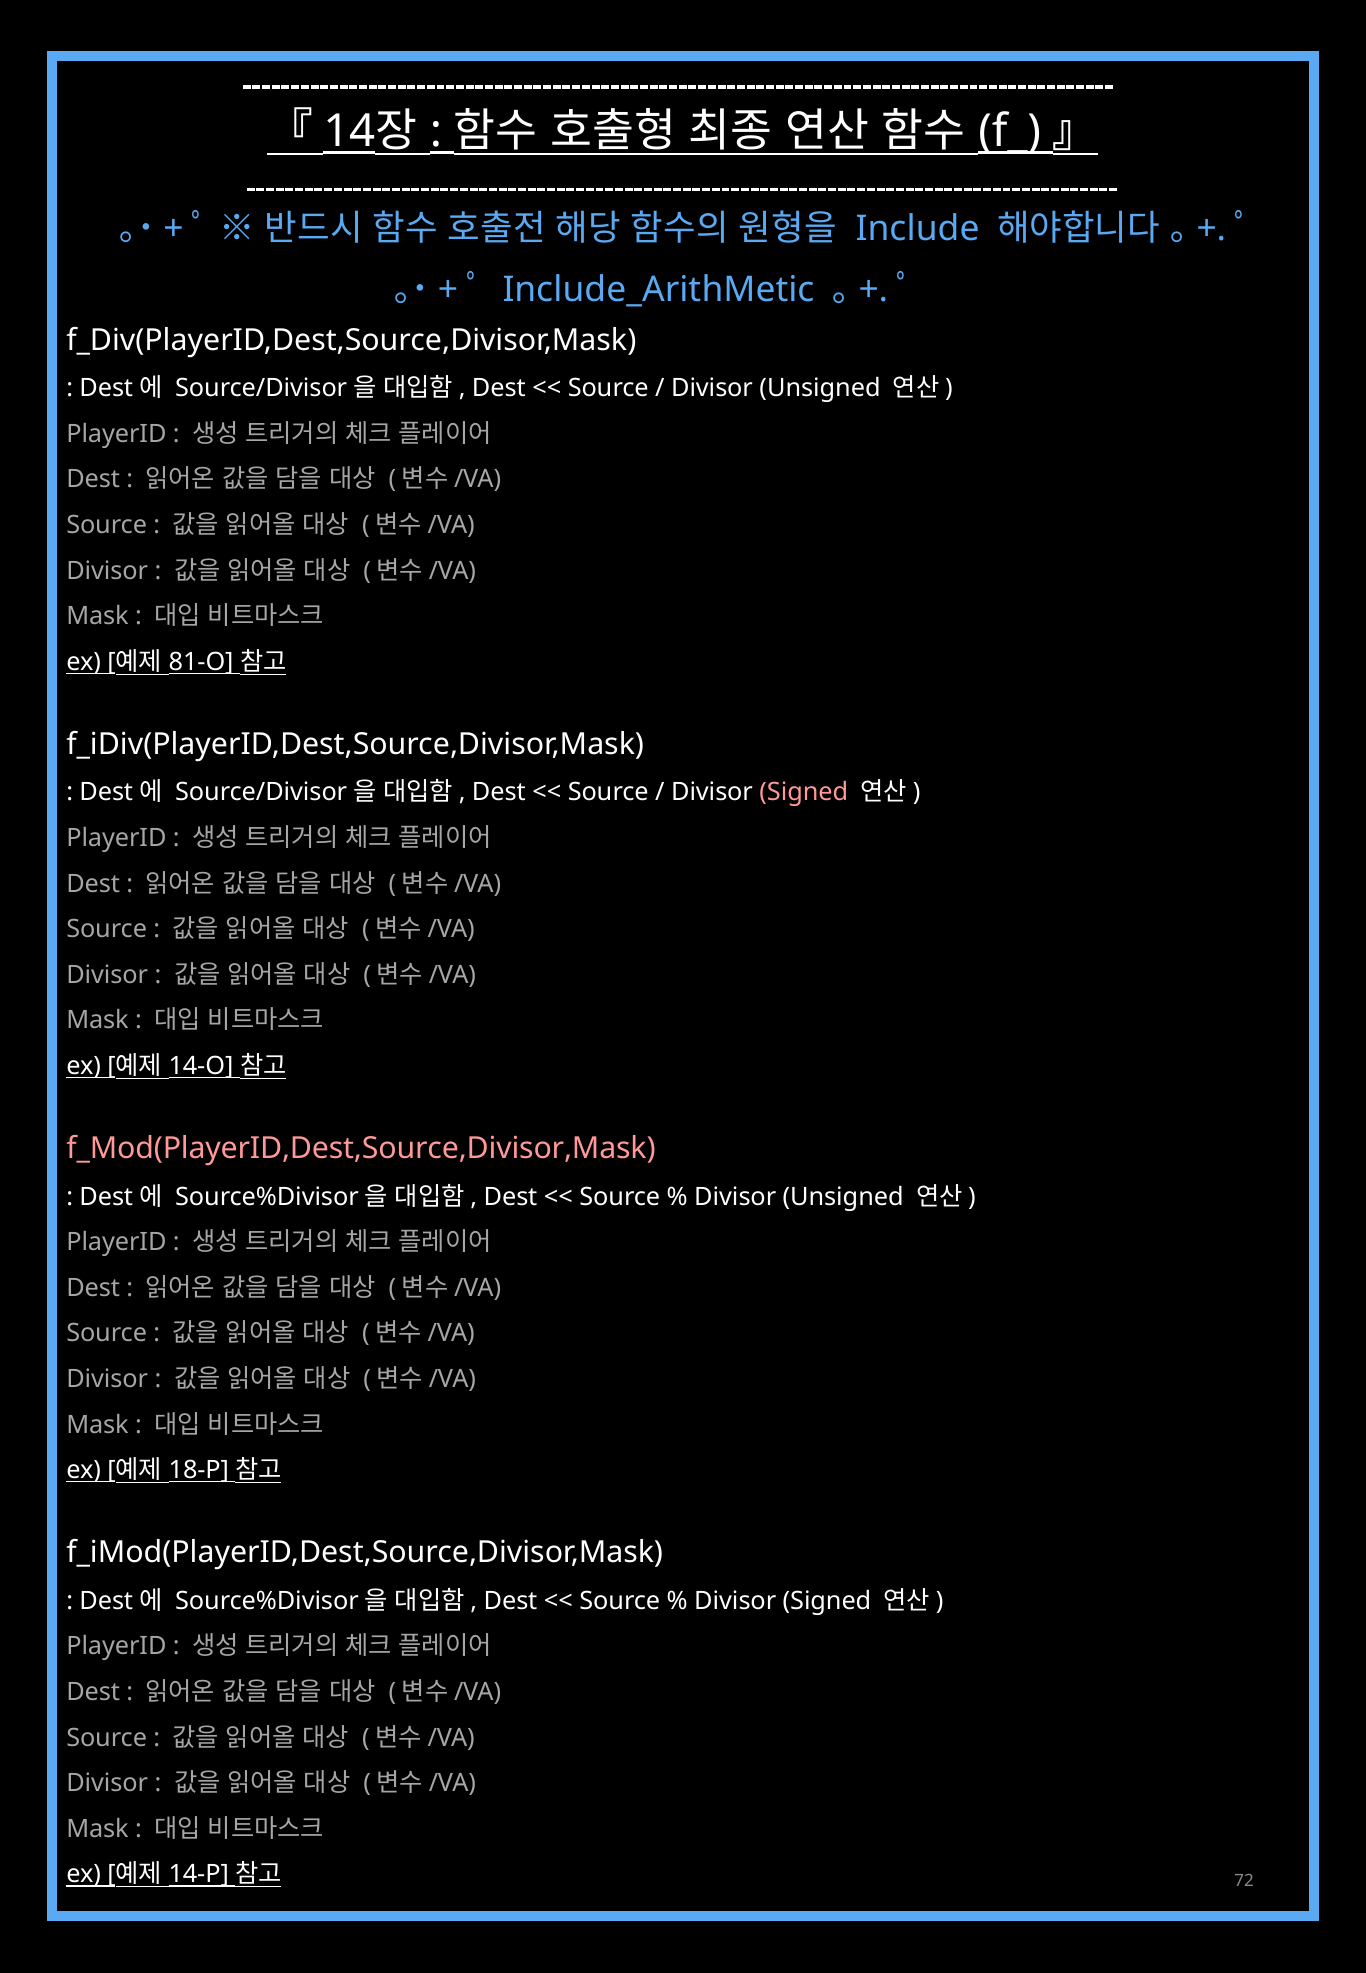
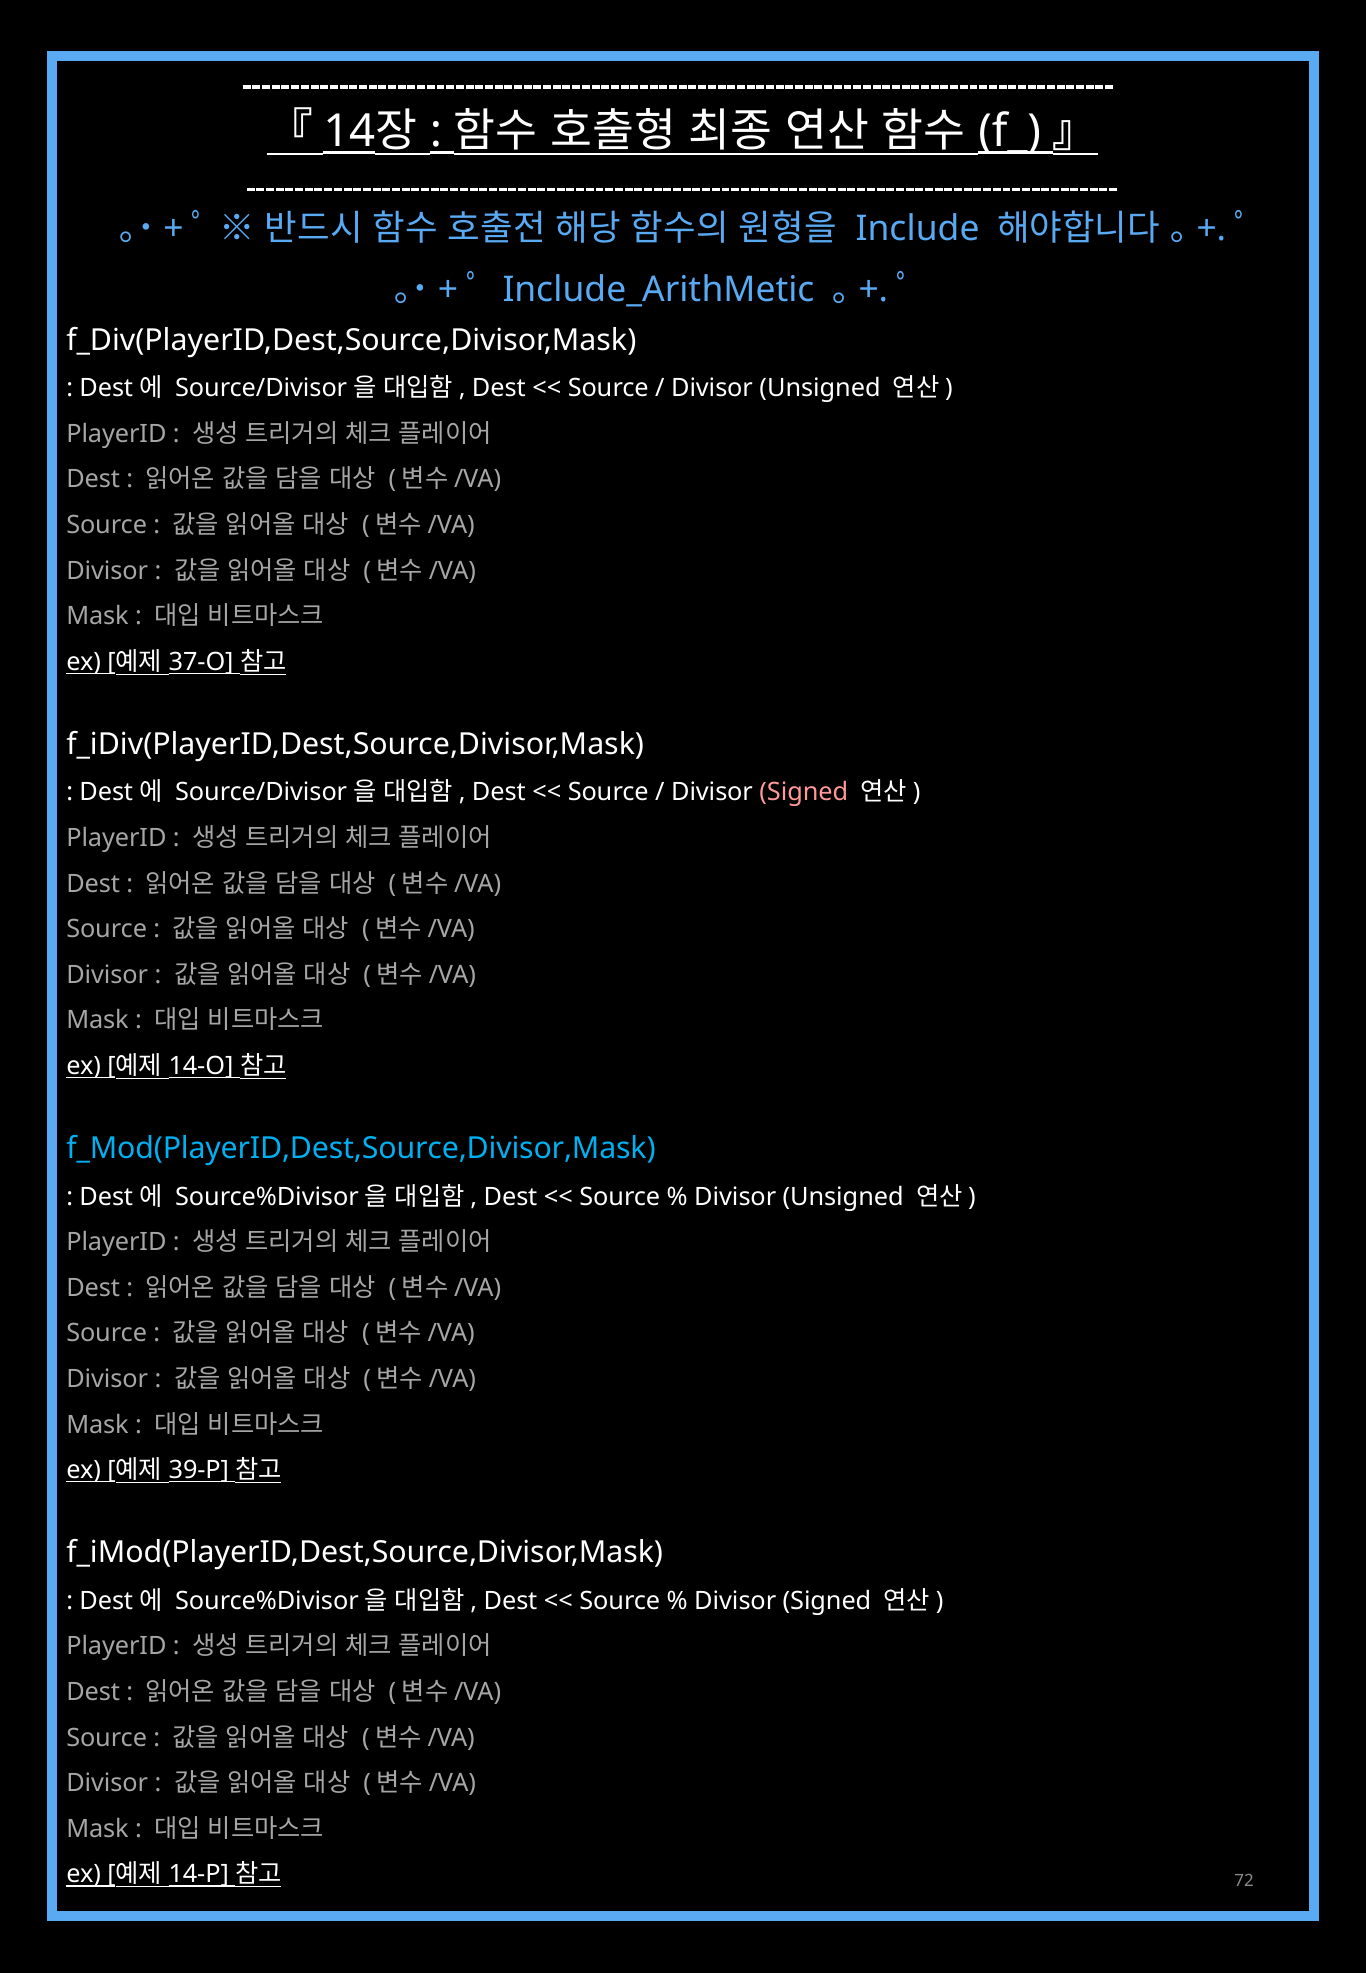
81-O: 81-O -> 37-O (201, 662)
f_Mod(PlayerID,Dest,Source,Divisor,Mask colour: pink -> light blue (361, 1149)
18-P: 18-P -> 39-P (199, 1471)
